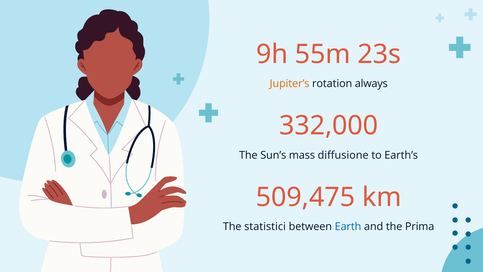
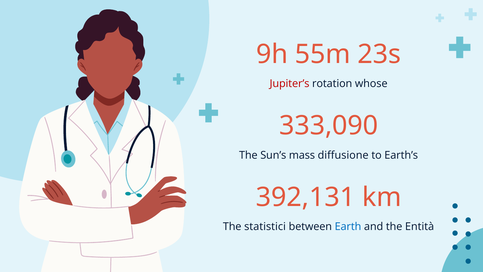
Jupiter’s colour: orange -> red (290, 84)
always: always -> whose (371, 84)
332,000: 332,000 -> 333,090 (329, 126)
509,475: 509,475 -> 392,131 (306, 197)
Prima: Prima -> Entità (420, 226)
